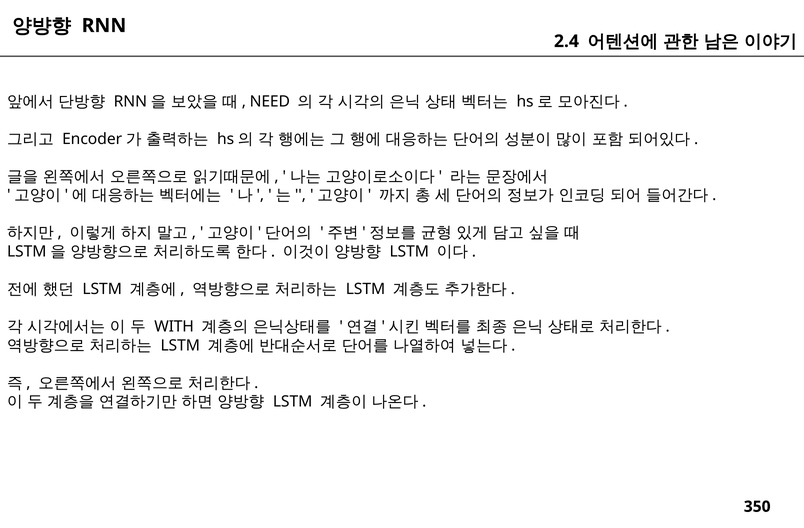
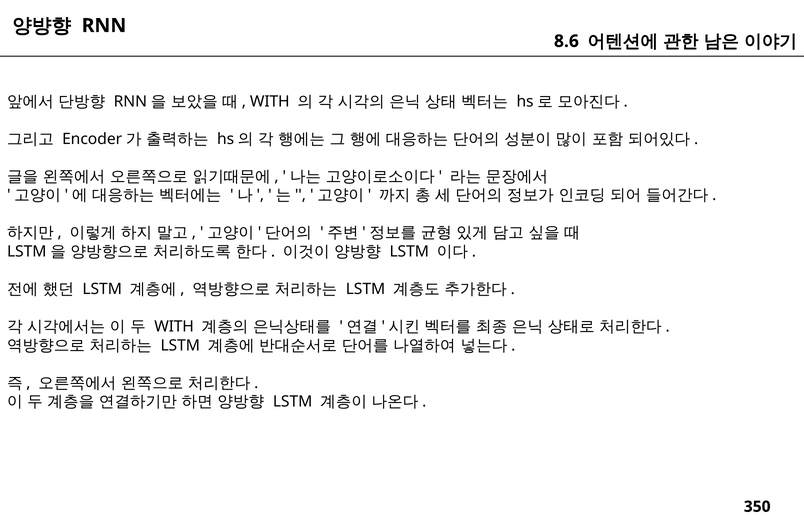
2.4: 2.4 -> 8.6 (566, 41)
NEED: NEED -> WITH (270, 101)
